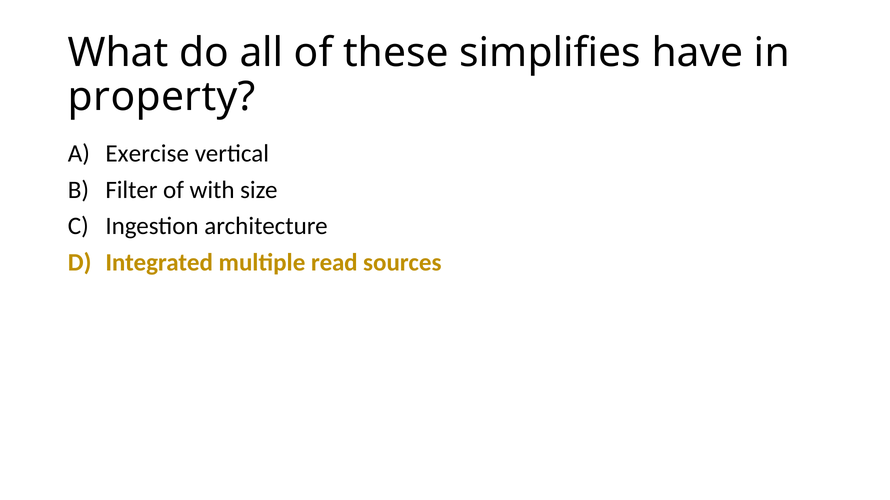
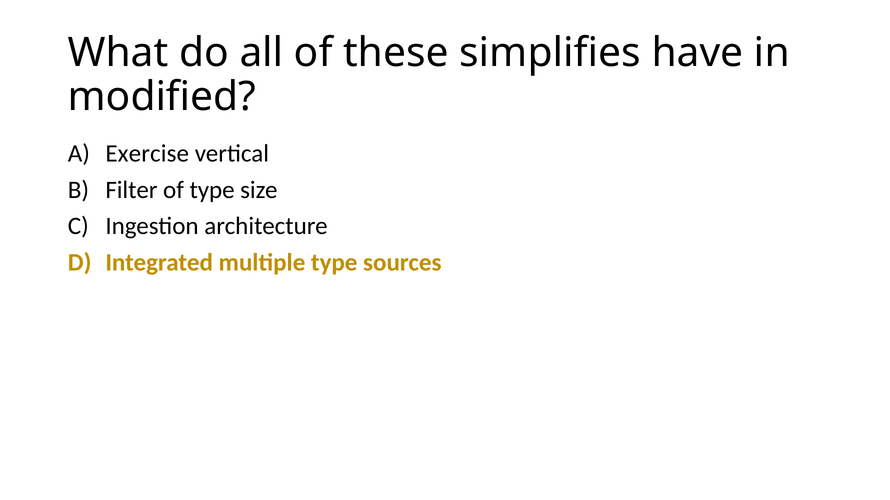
property: property -> modified (162, 97)
of with: with -> type (212, 190)
multiple read: read -> type (334, 263)
